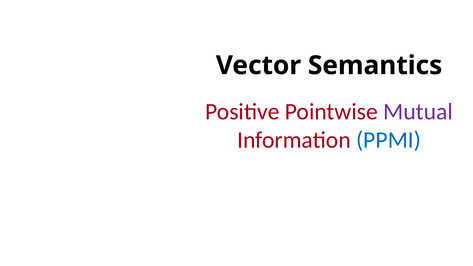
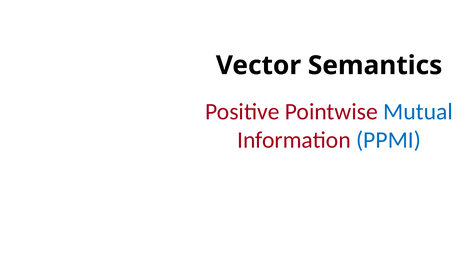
Mutual colour: purple -> blue (418, 112)
